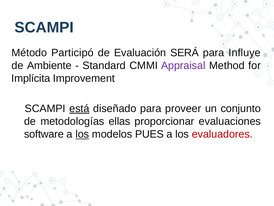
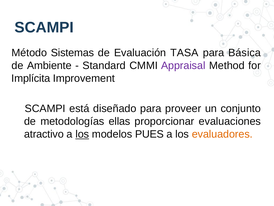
Participó: Participó -> Sistemas (73, 53)
SERÁ: SERÁ -> TASA (184, 53)
Influye: Influye -> Básica (245, 53)
está underline: present -> none (79, 108)
software: software -> atractivo (44, 134)
evaluadores colour: red -> orange (222, 134)
